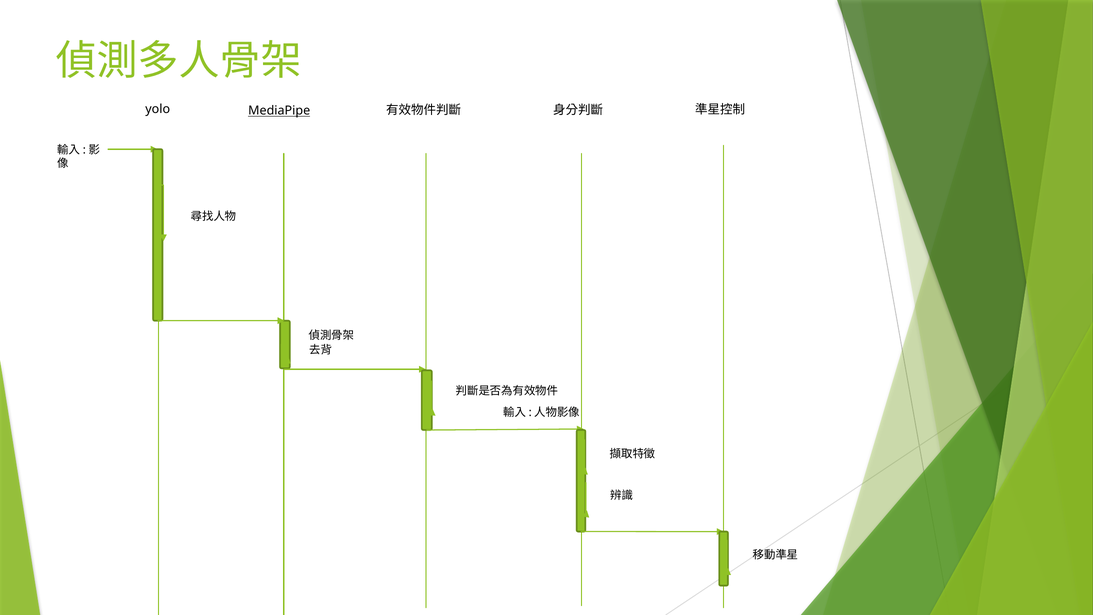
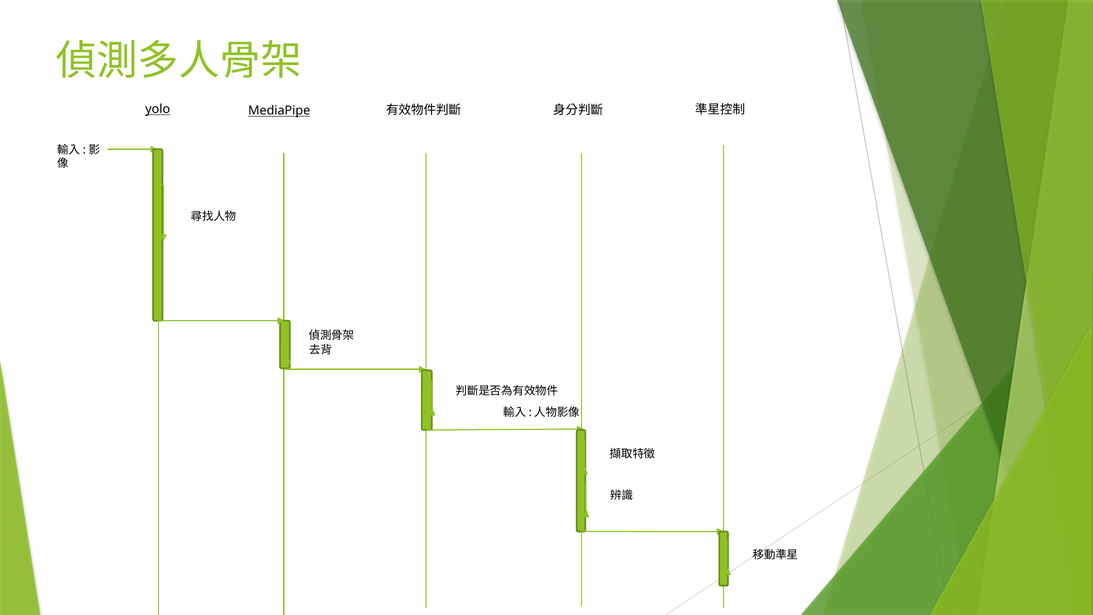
yolo underline: none -> present (158, 109)
